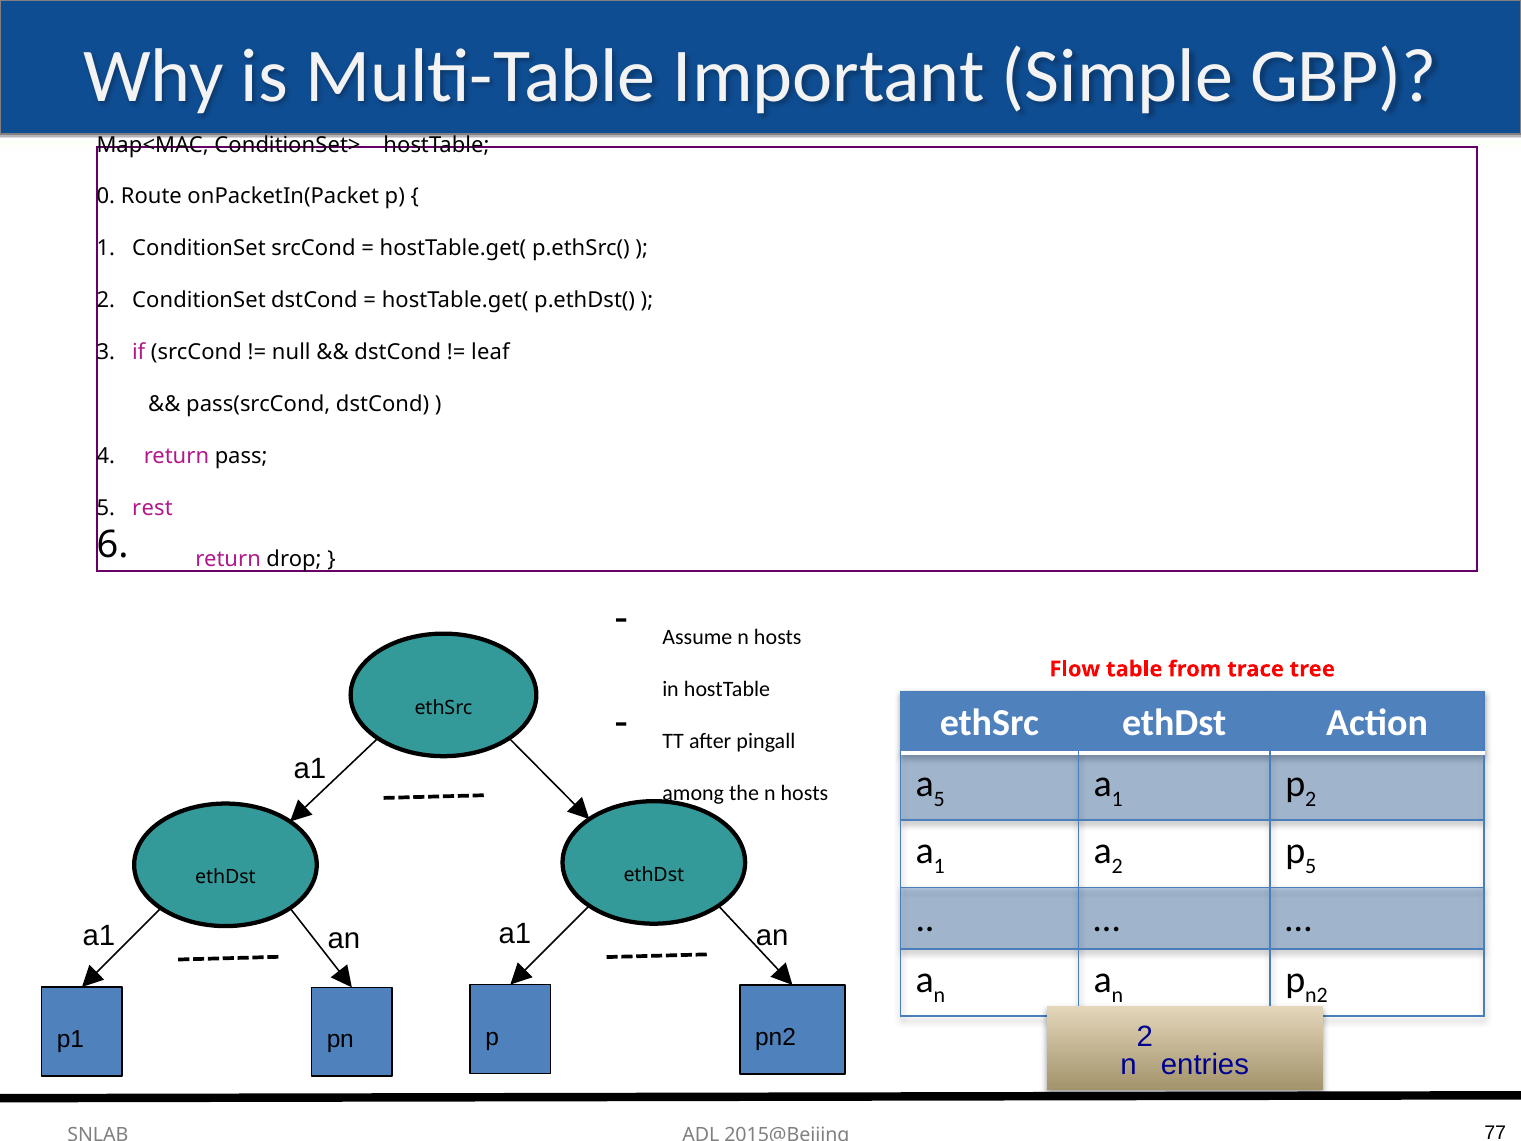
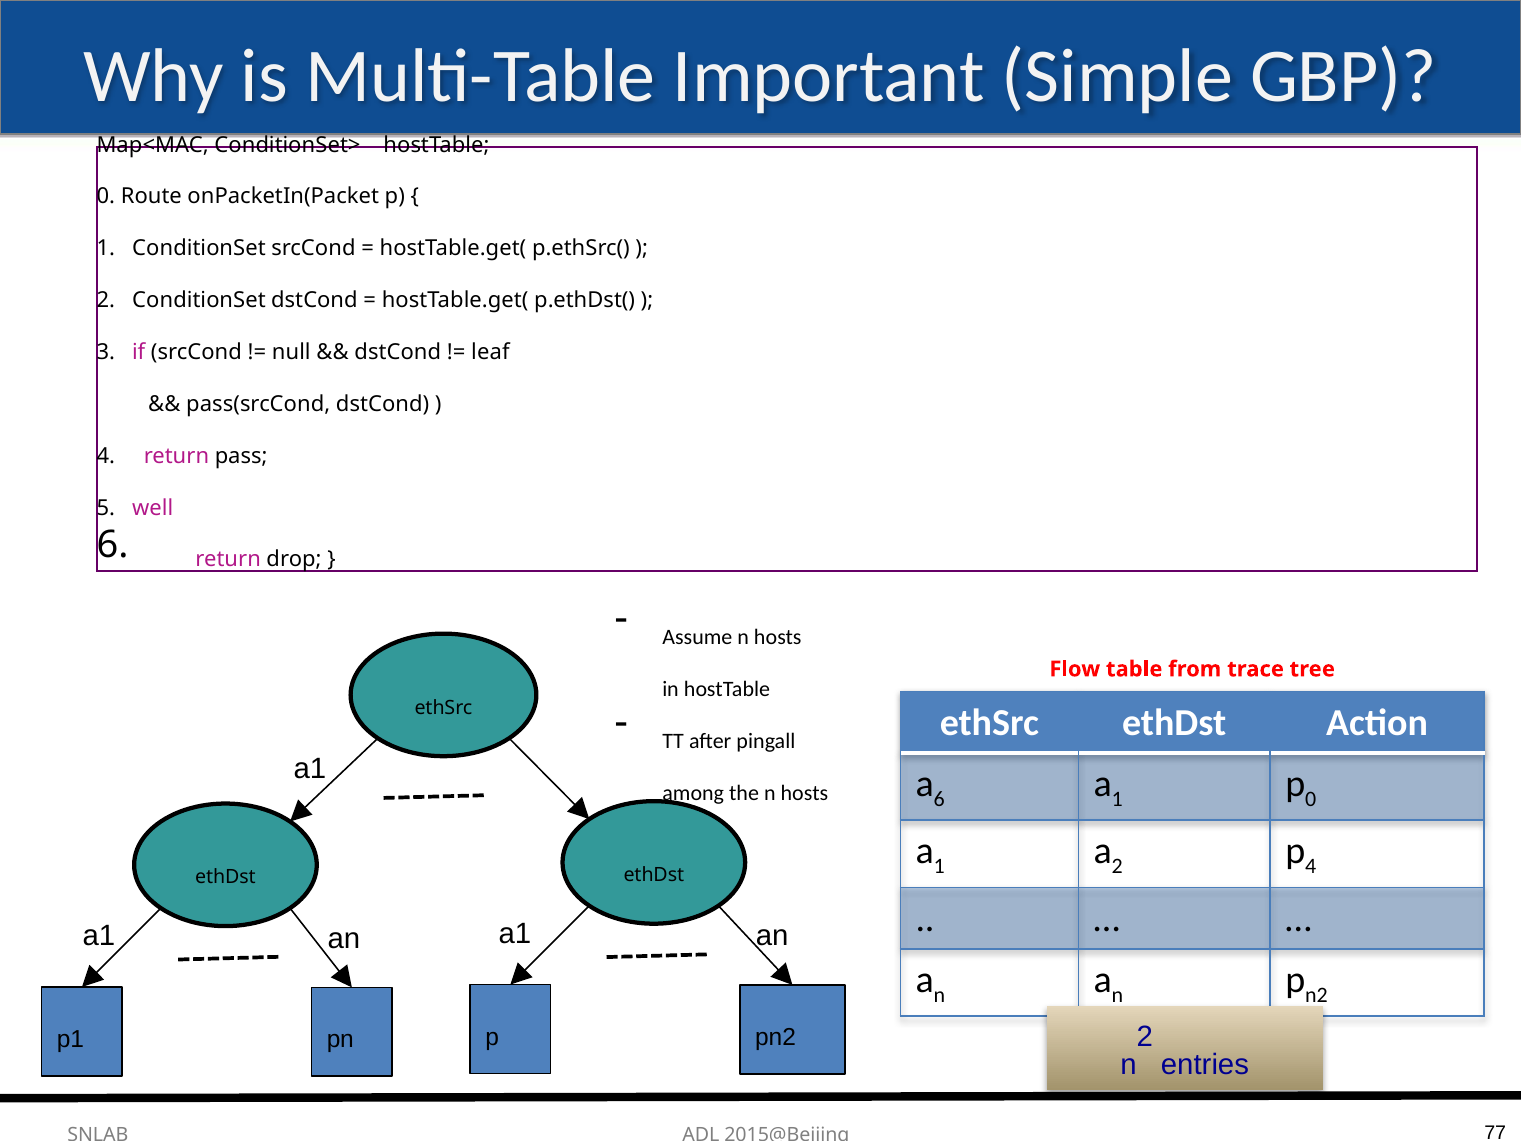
rest: rest -> well (153, 508)
5: 5 -> 6 (939, 799)
p 2: 2 -> 0 (1311, 799)
p 5: 5 -> 4 (1311, 866)
